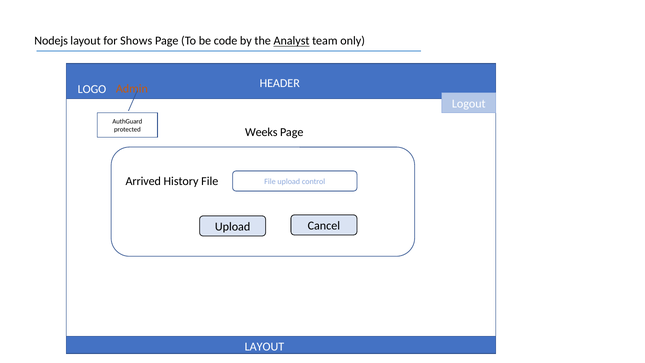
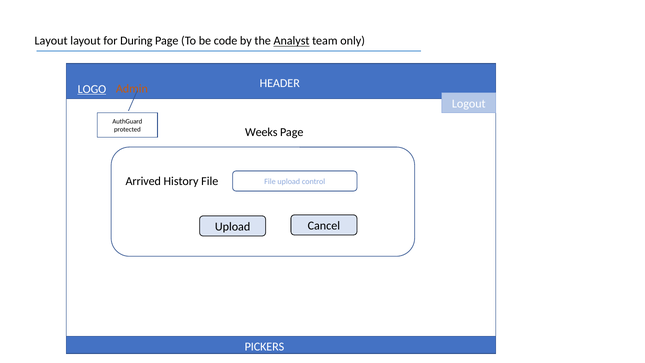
Nodejs: Nodejs -> Layout (51, 41)
Shows: Shows -> During (136, 41)
LOGO underline: none -> present (92, 89)
LAYOUT: LAYOUT -> PICKERS (264, 347)
